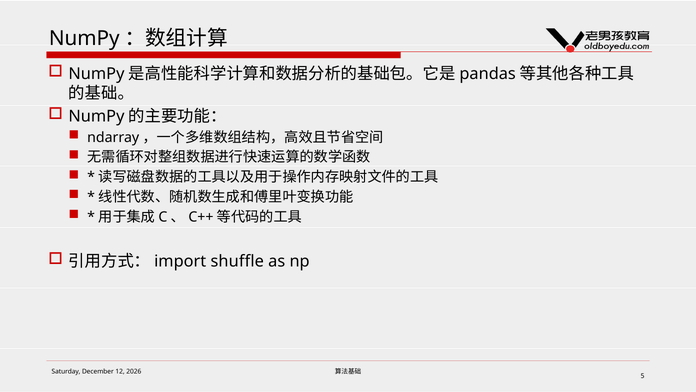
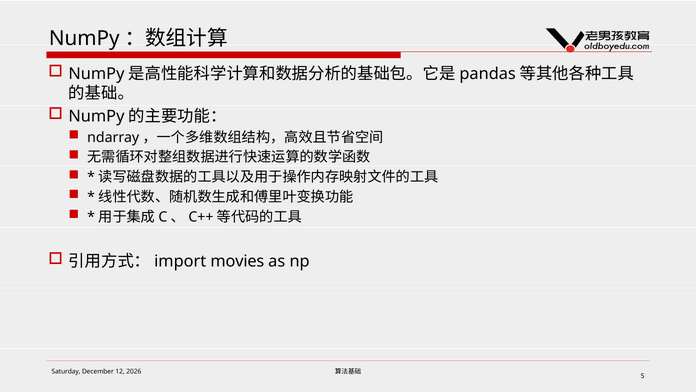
shuffle: shuffle -> movies (237, 261)
